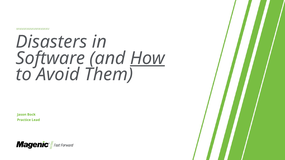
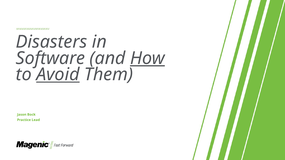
Avoid underline: none -> present (58, 75)
